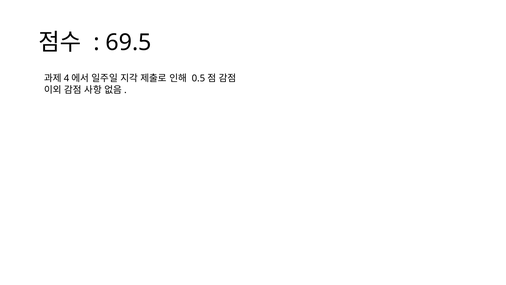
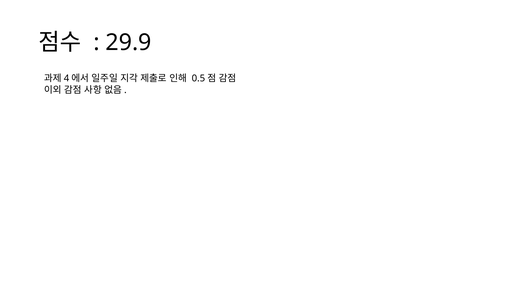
69.5: 69.5 -> 29.9 (129, 43)
